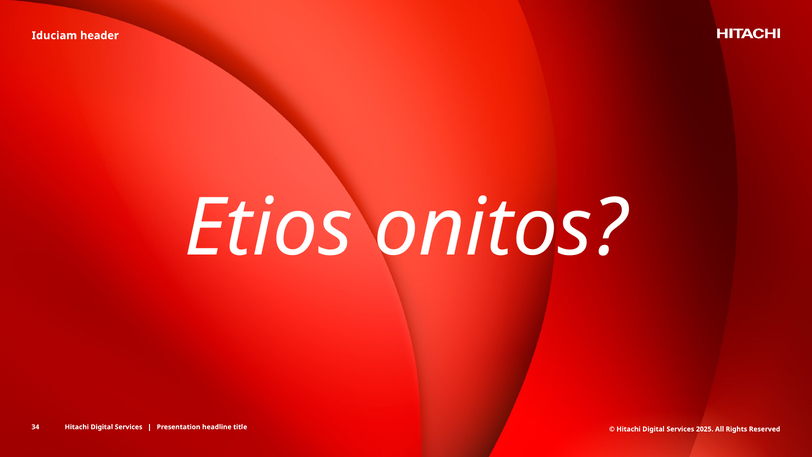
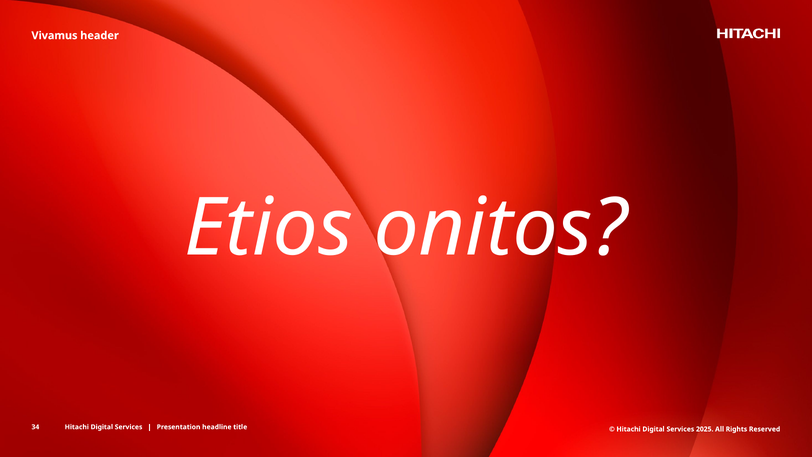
Iduciam: Iduciam -> Vivamus (54, 36)
